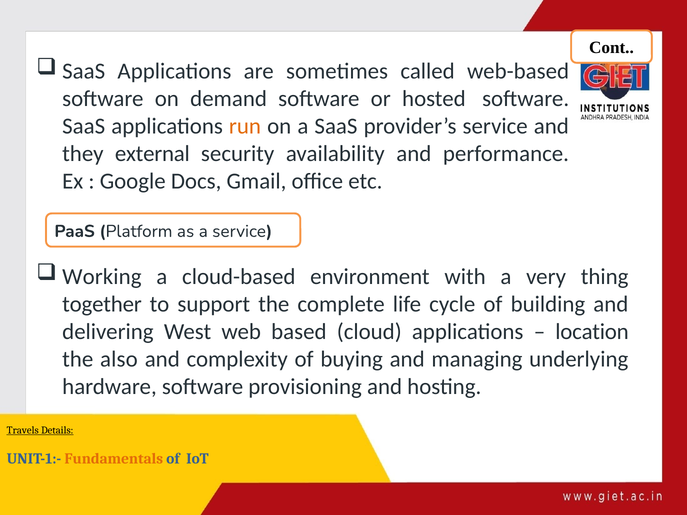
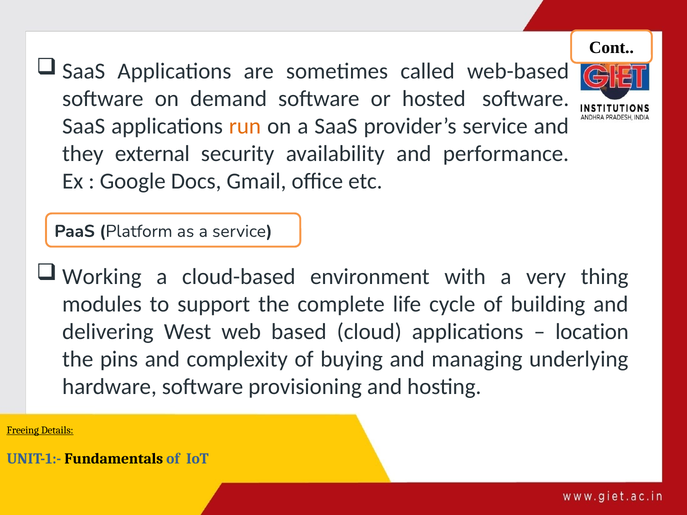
together: together -> modules (102, 304)
also: also -> pins (119, 359)
Travels: Travels -> Freeing (23, 430)
Fundamentals colour: orange -> black (114, 459)
